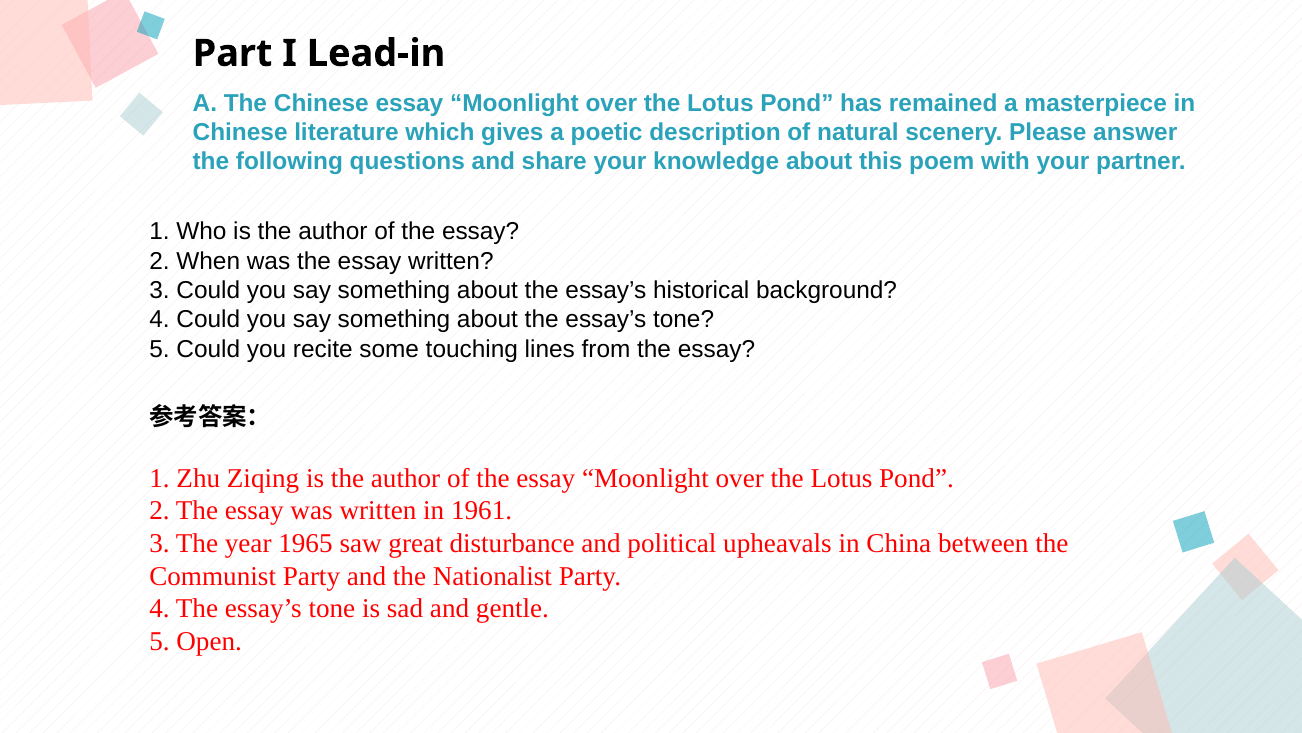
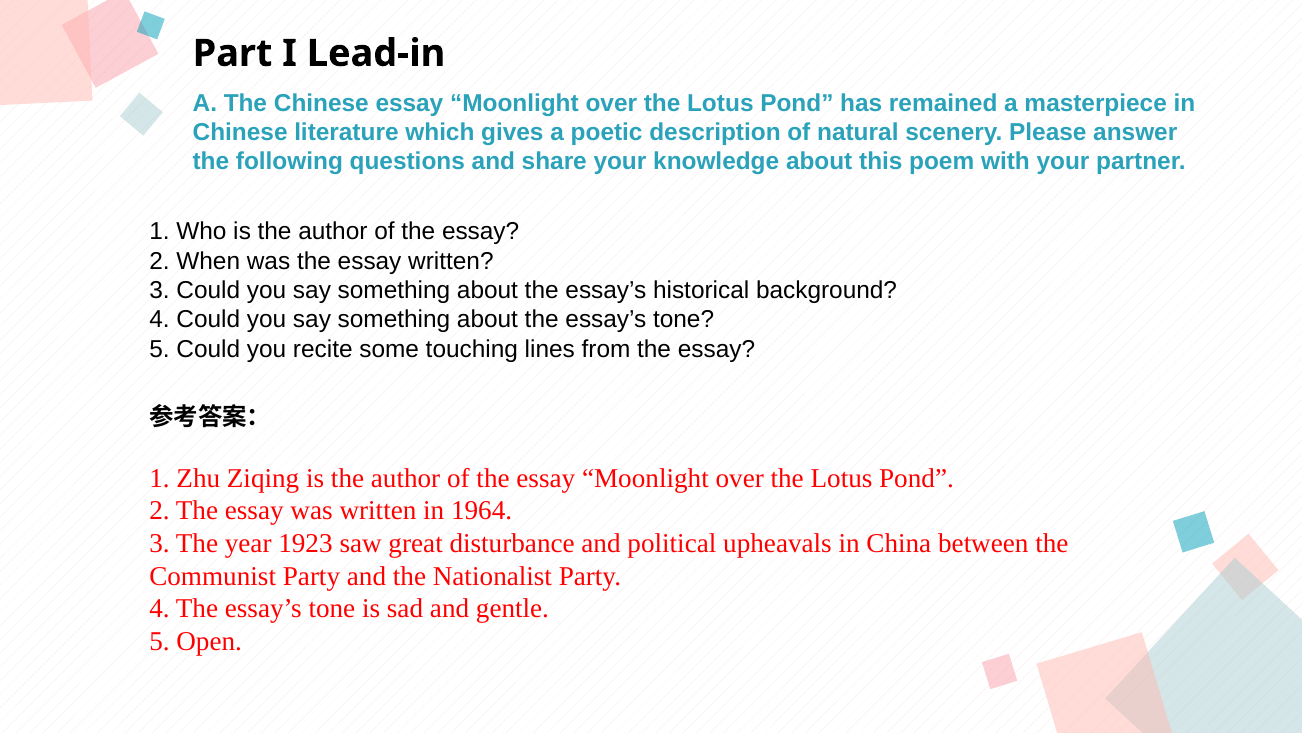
1961: 1961 -> 1964 (482, 511)
1965: 1965 -> 1923 (305, 543)
